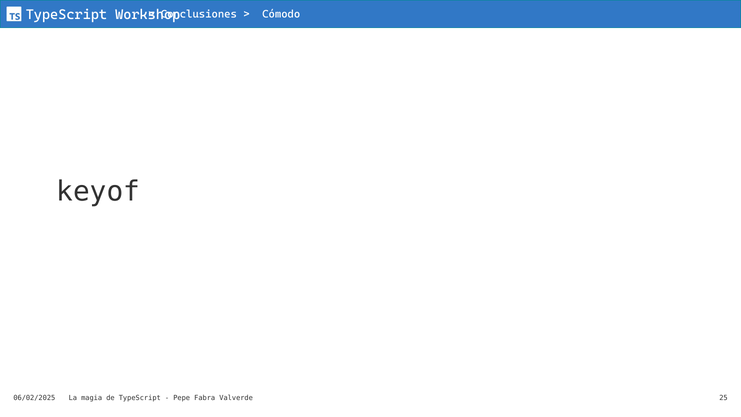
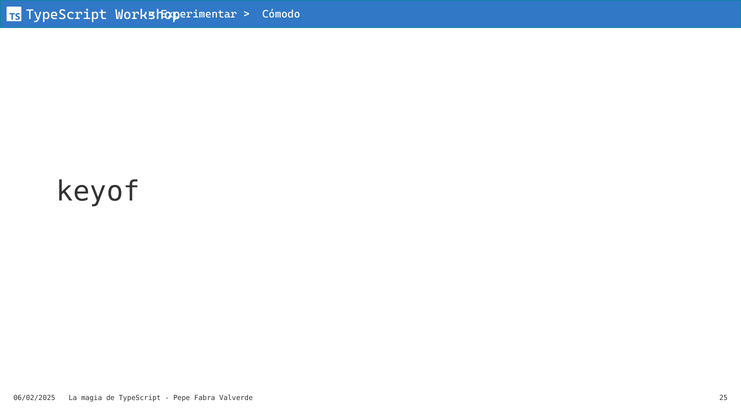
Conclusiones: Conclusiones -> Experimentar (199, 14)
